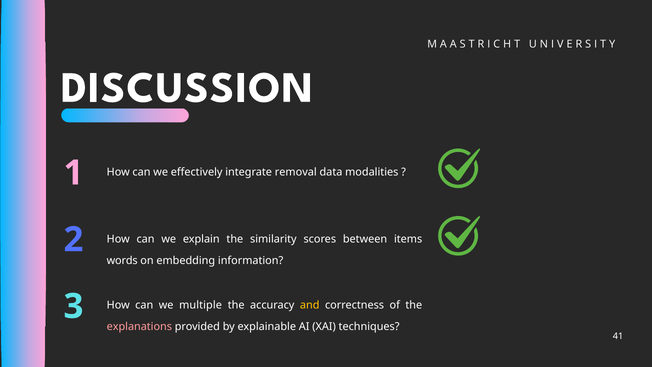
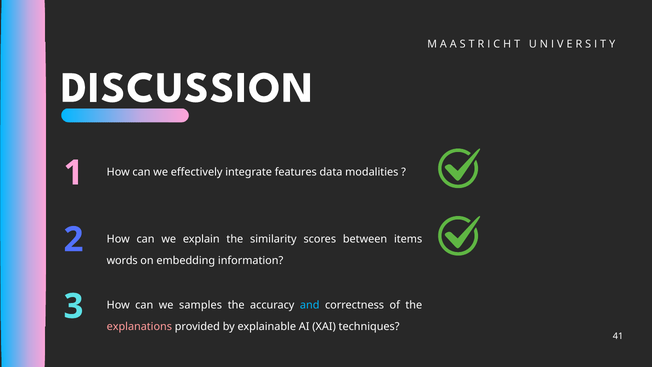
removal: removal -> features (296, 172)
multiple: multiple -> samples (201, 305)
and colour: yellow -> light blue (310, 305)
